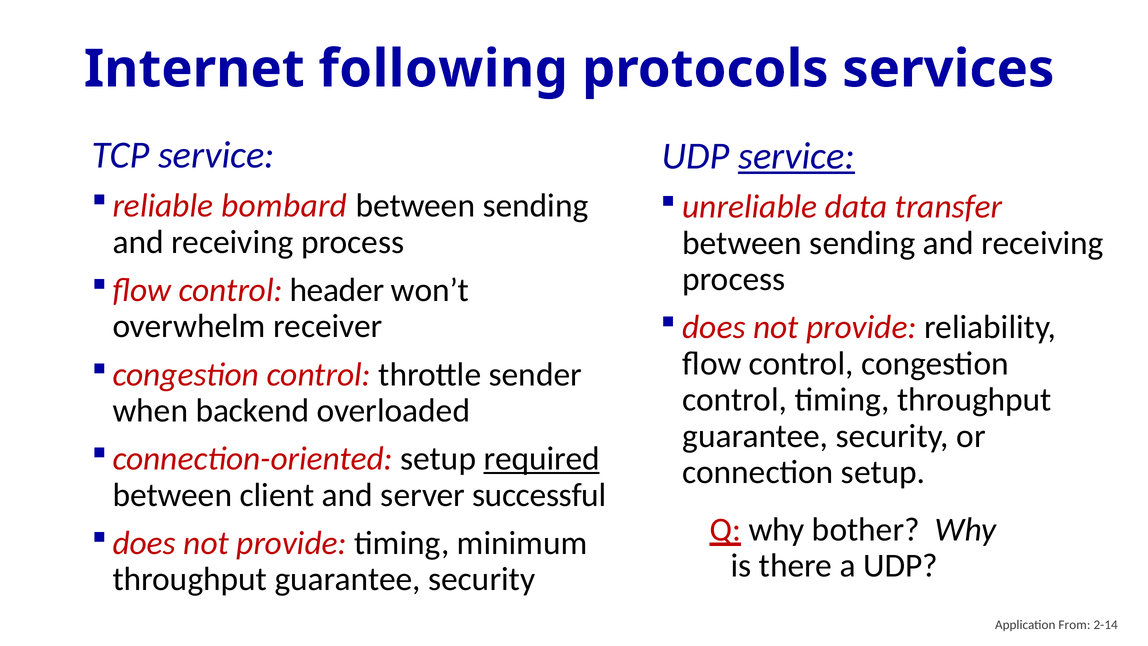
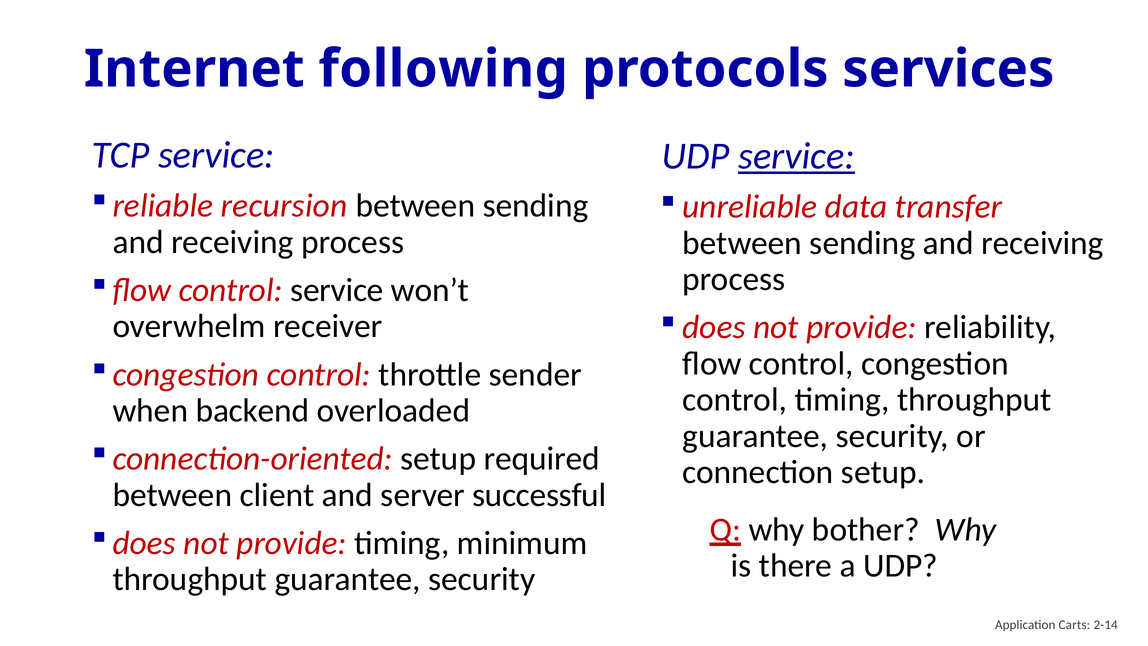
bombard: bombard -> recursion (284, 206)
control header: header -> service (337, 290)
required underline: present -> none (542, 459)
From: From -> Carts (1074, 625)
